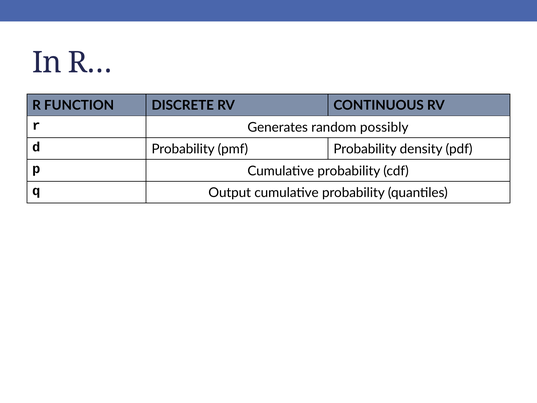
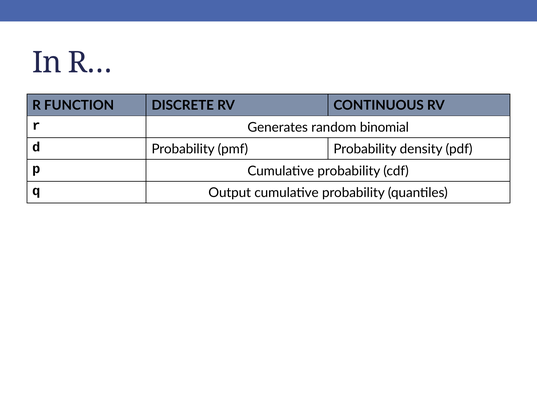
possibly: possibly -> binomial (384, 127)
